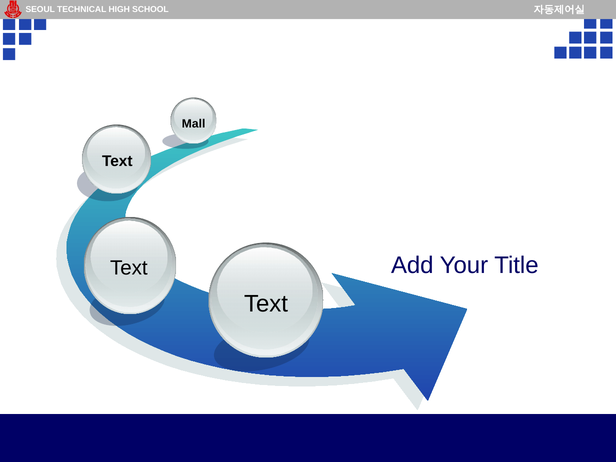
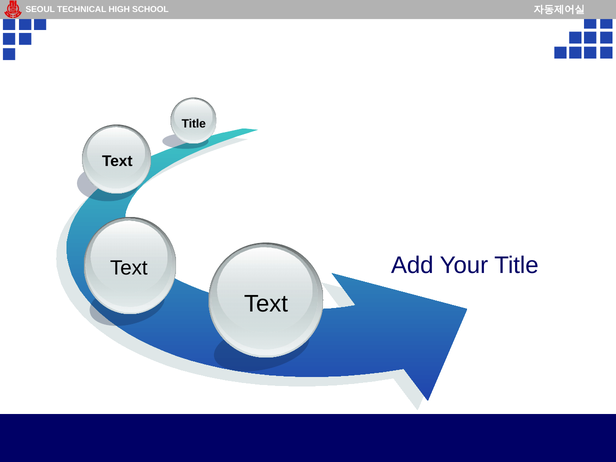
Mall: Mall -> Title (194, 124)
